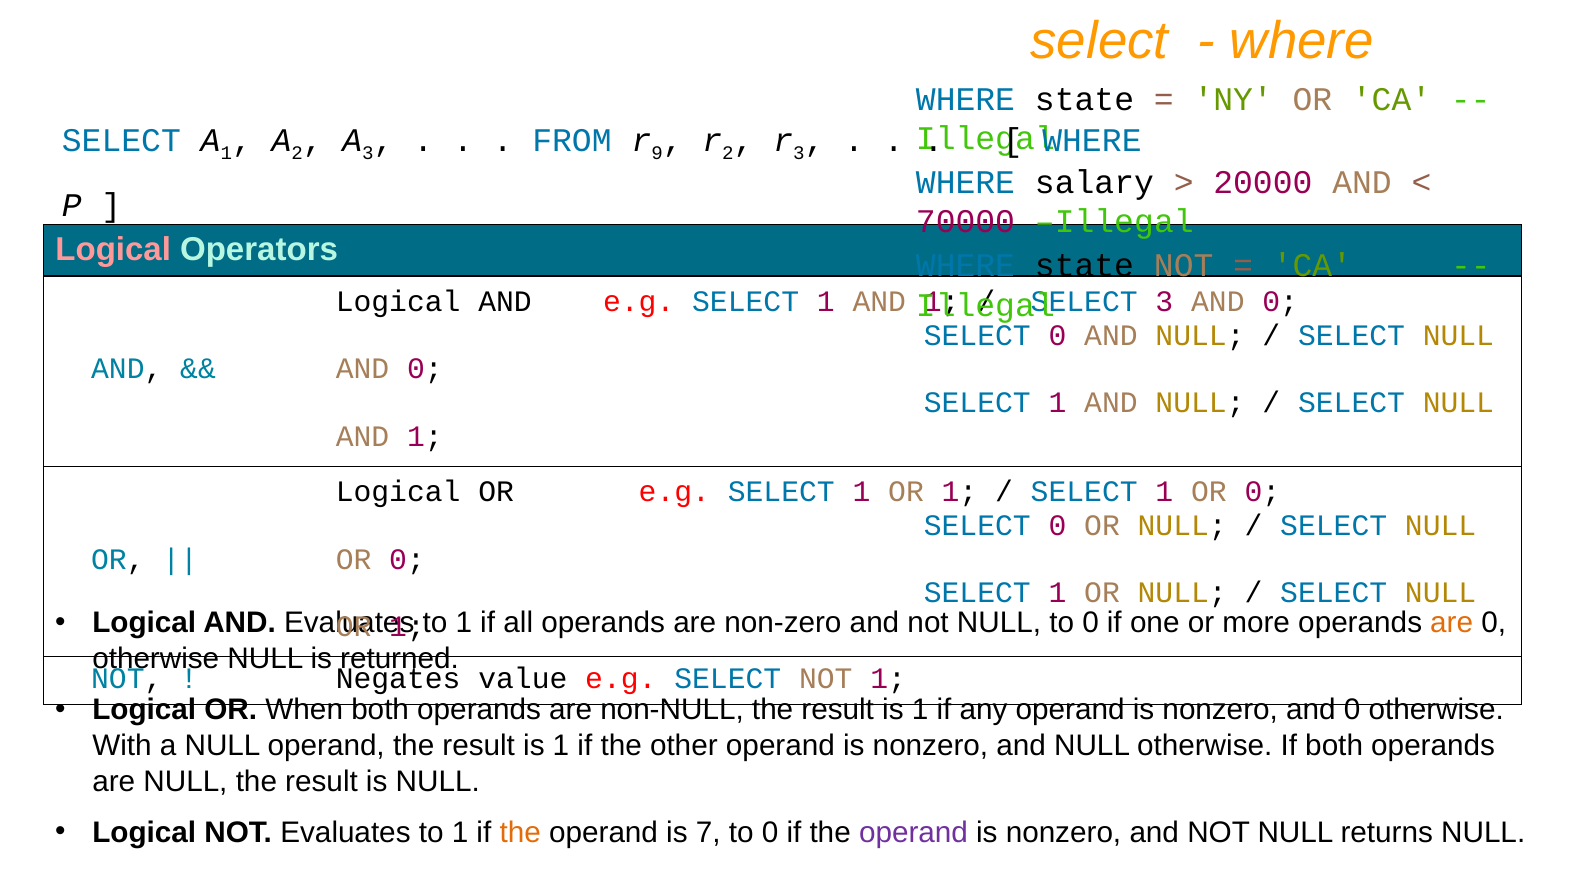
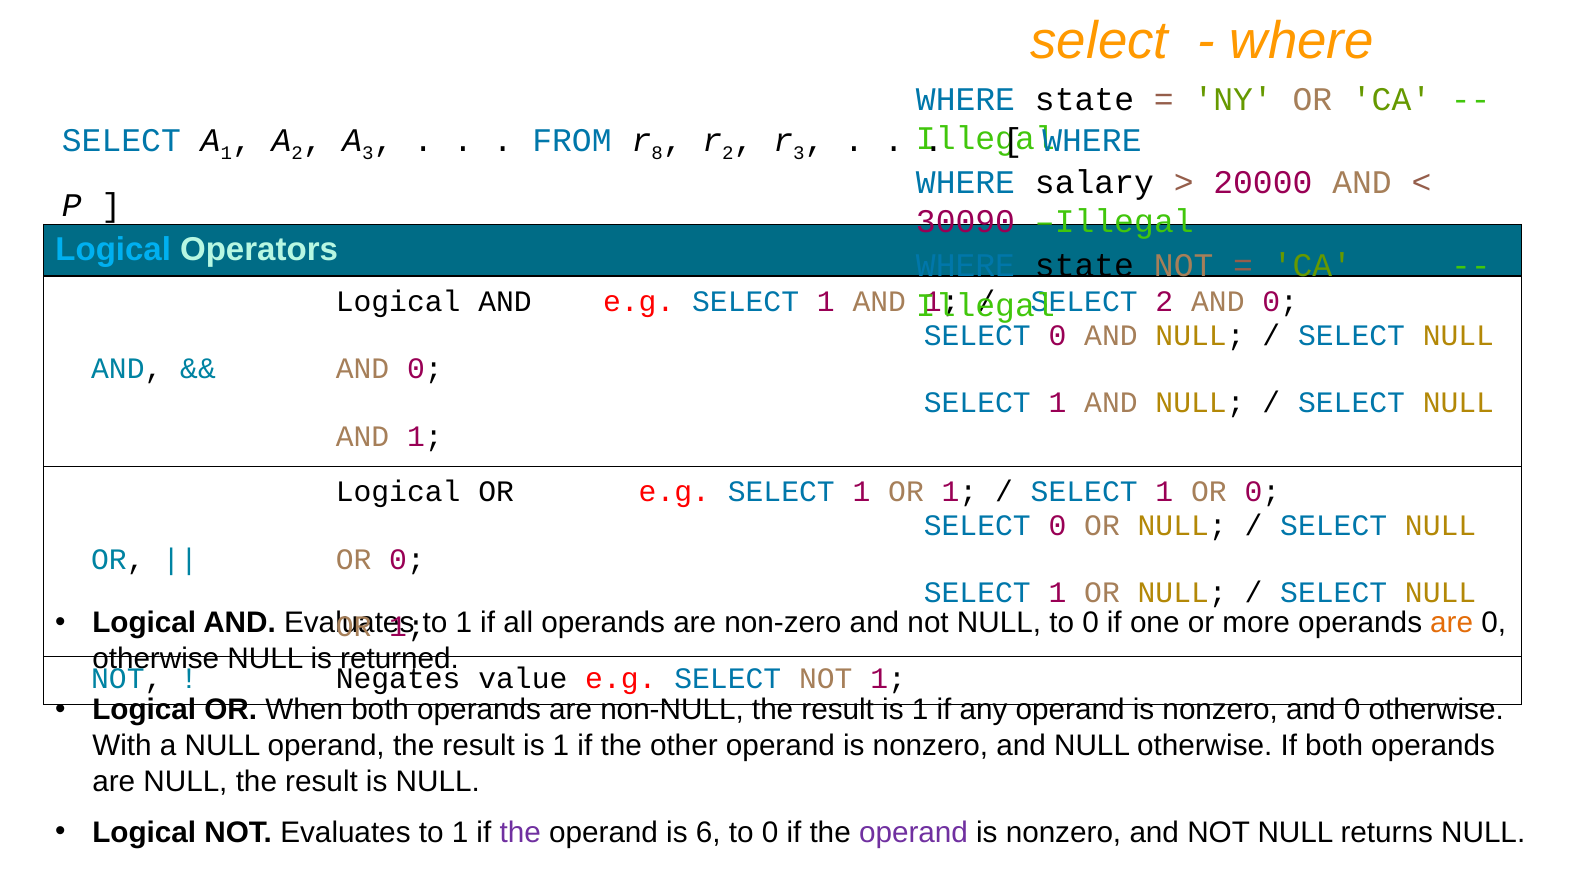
9: 9 -> 8 (657, 153)
70000: 70000 -> 30090 (965, 222)
Logical colour: pink -> light blue (113, 249)
SELECT 3: 3 -> 2 (1164, 302)
the colour: orange -> purple (520, 833)
7: 7 -> 6 (708, 833)
